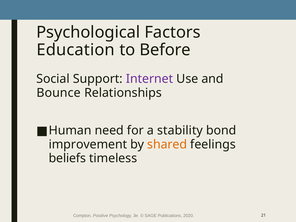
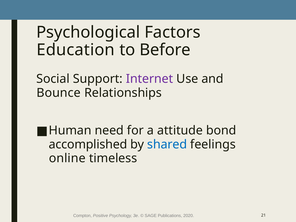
stability: stability -> attitude (180, 130)
improvement: improvement -> accomplished (88, 144)
shared colour: orange -> blue (167, 144)
beliefs: beliefs -> online (67, 158)
